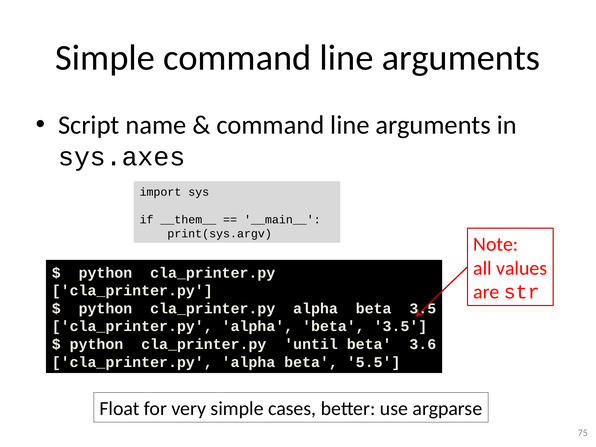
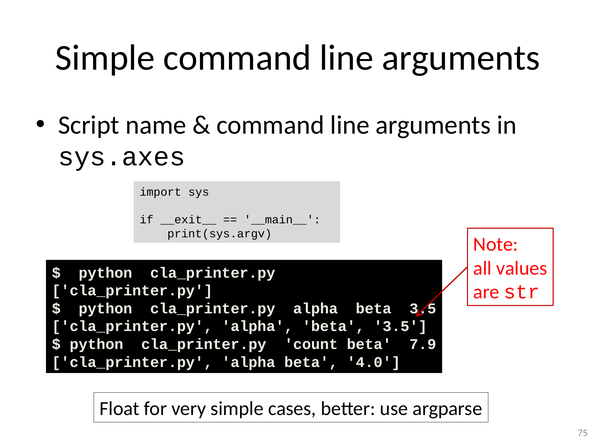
__them__: __them__ -> __exit__ (188, 220)
until: until -> count (311, 344)
3.6: 3.6 -> 7.9 (423, 344)
5.5: 5.5 -> 4.0 (374, 362)
